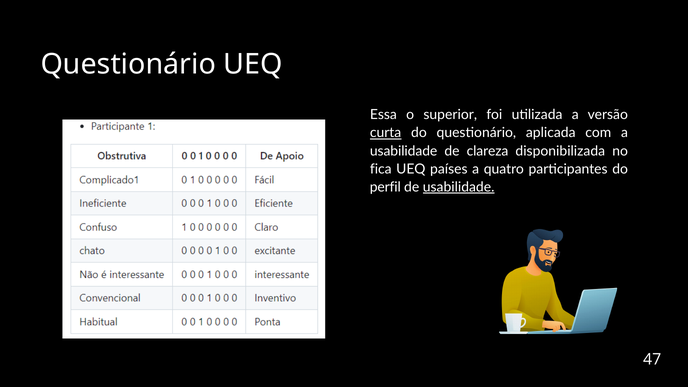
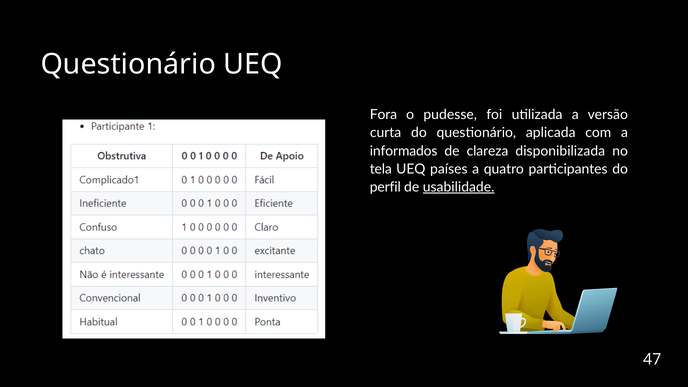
Essa: Essa -> Fora (383, 115)
superior: superior -> pudesse (450, 115)
curta underline: present -> none (386, 133)
usabilidade: usabilidade -> informados (404, 151)
fica: fica -> tela (381, 169)
